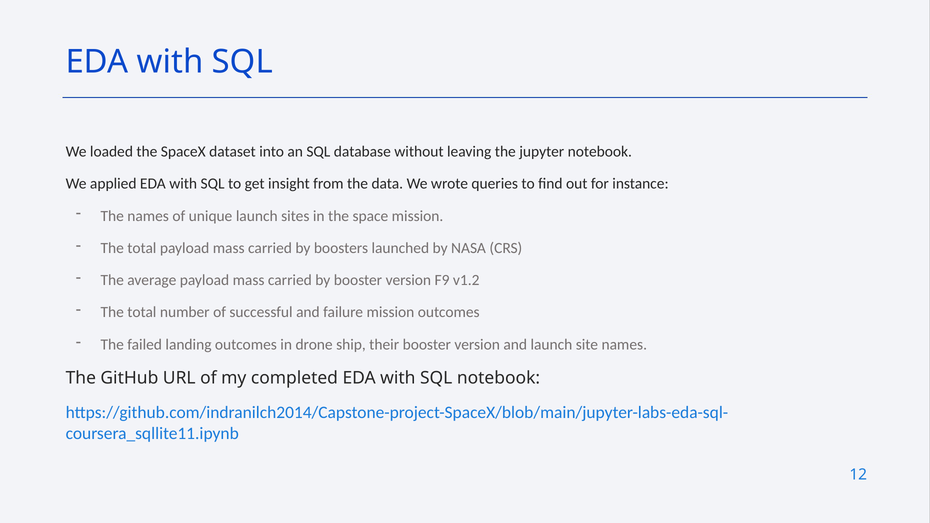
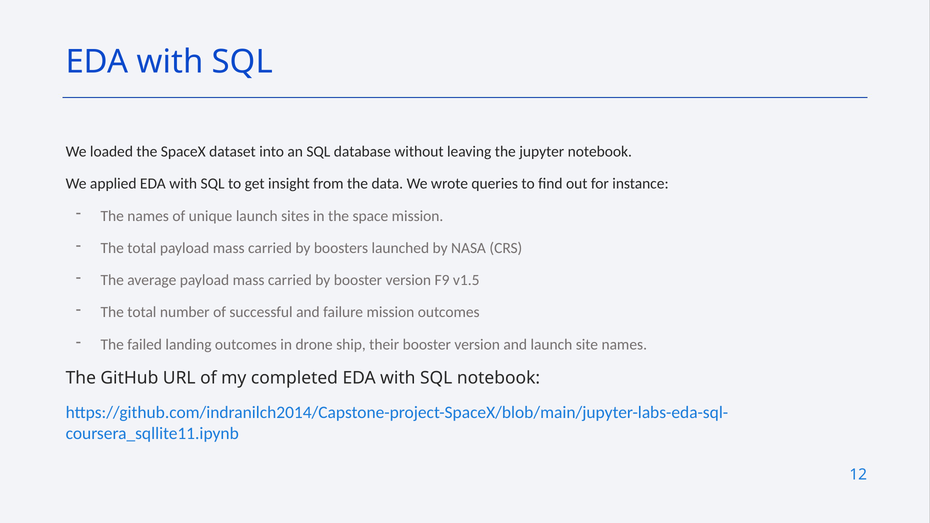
v1.2: v1.2 -> v1.5 (466, 280)
